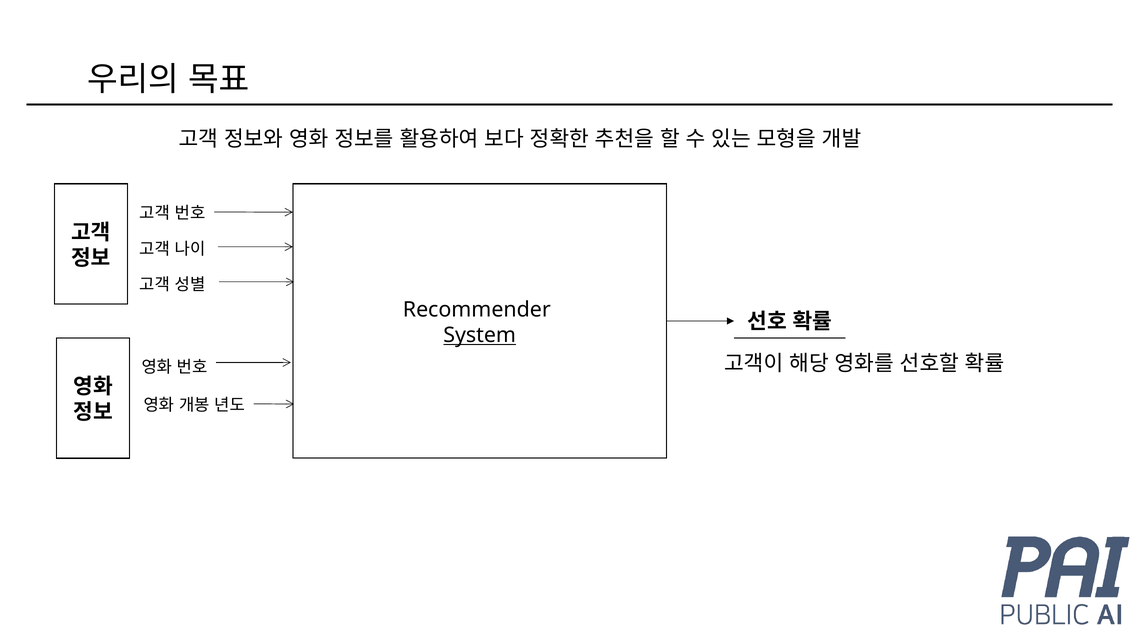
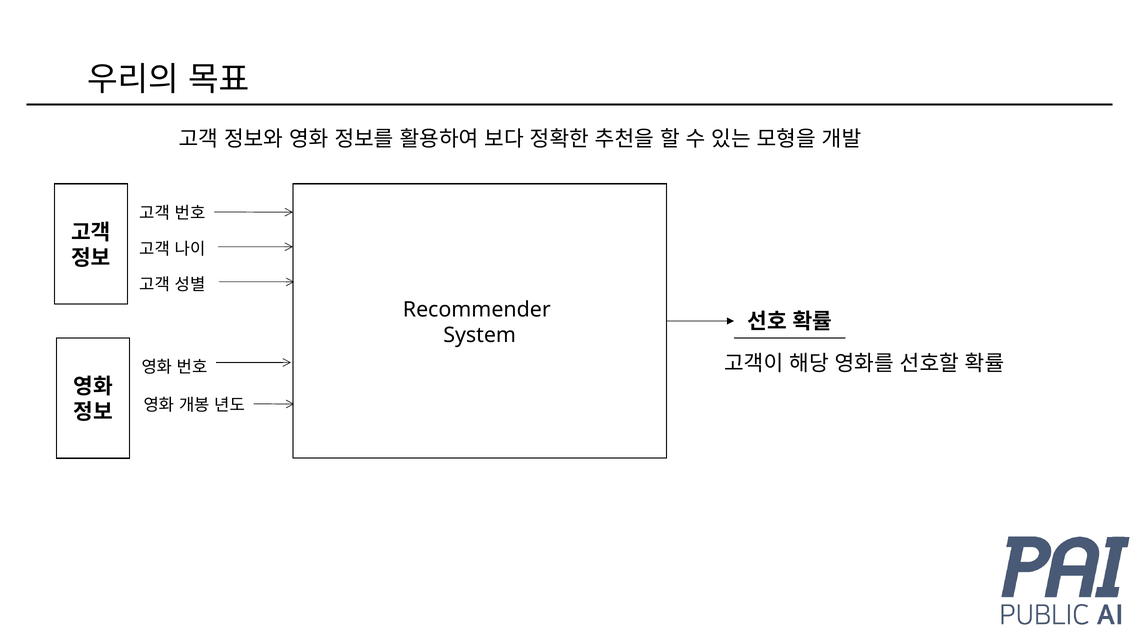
System underline: present -> none (480, 335)
